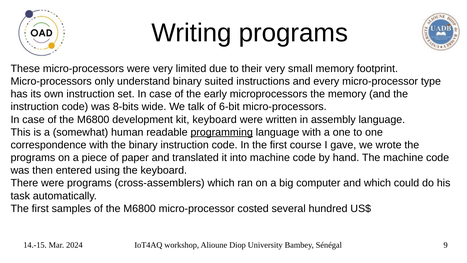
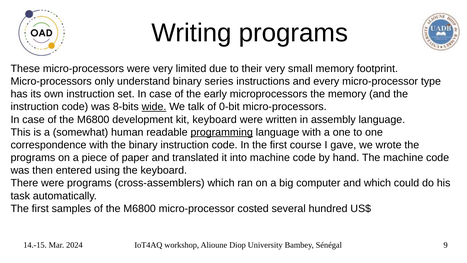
suited: suited -> series (219, 81)
wide underline: none -> present (154, 107)
6-bit: 6-bit -> 0-bit (229, 107)
